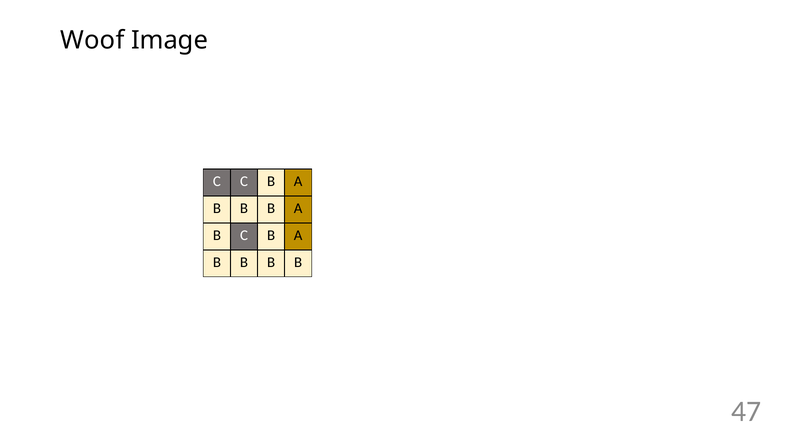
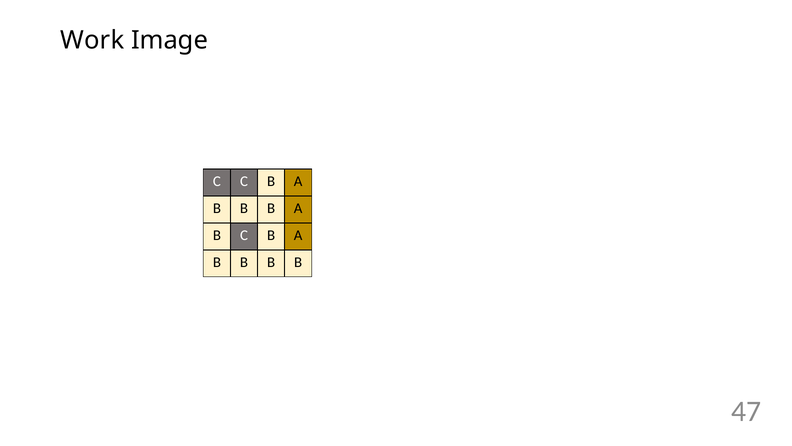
Woof: Woof -> Work (92, 40)
